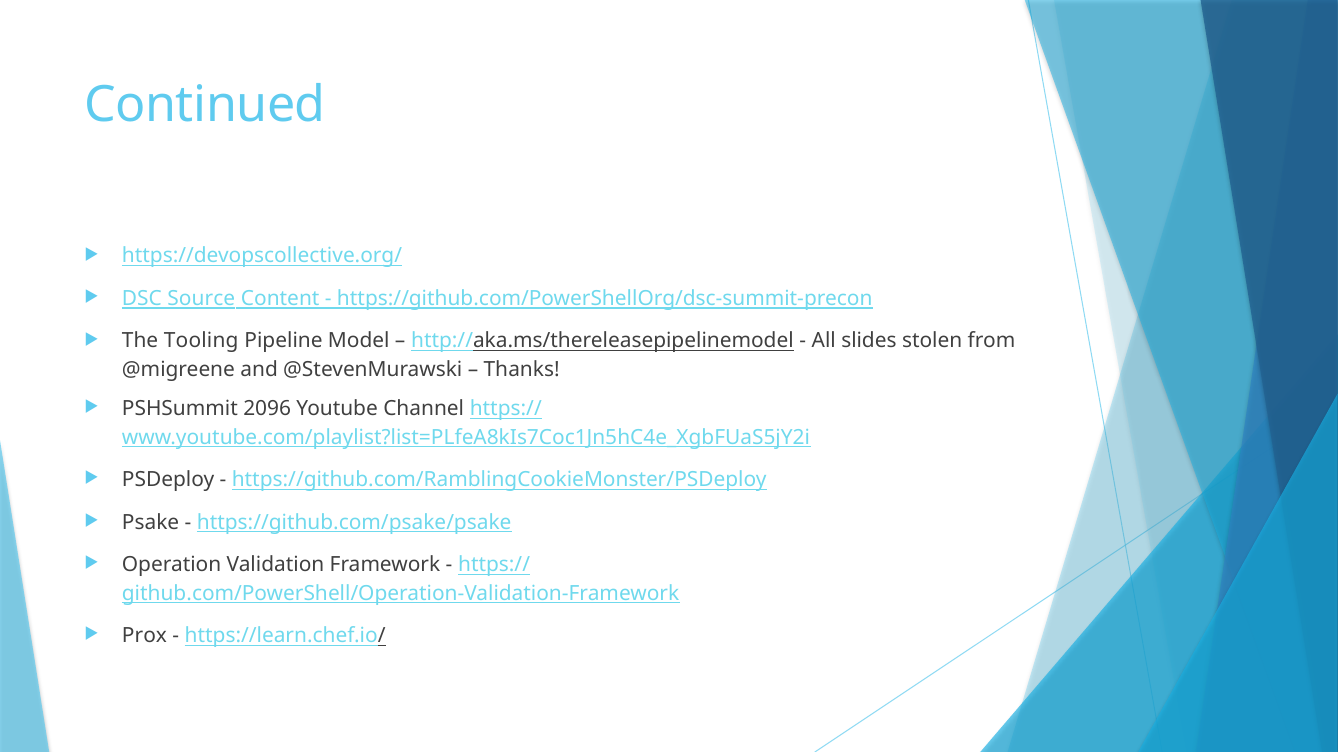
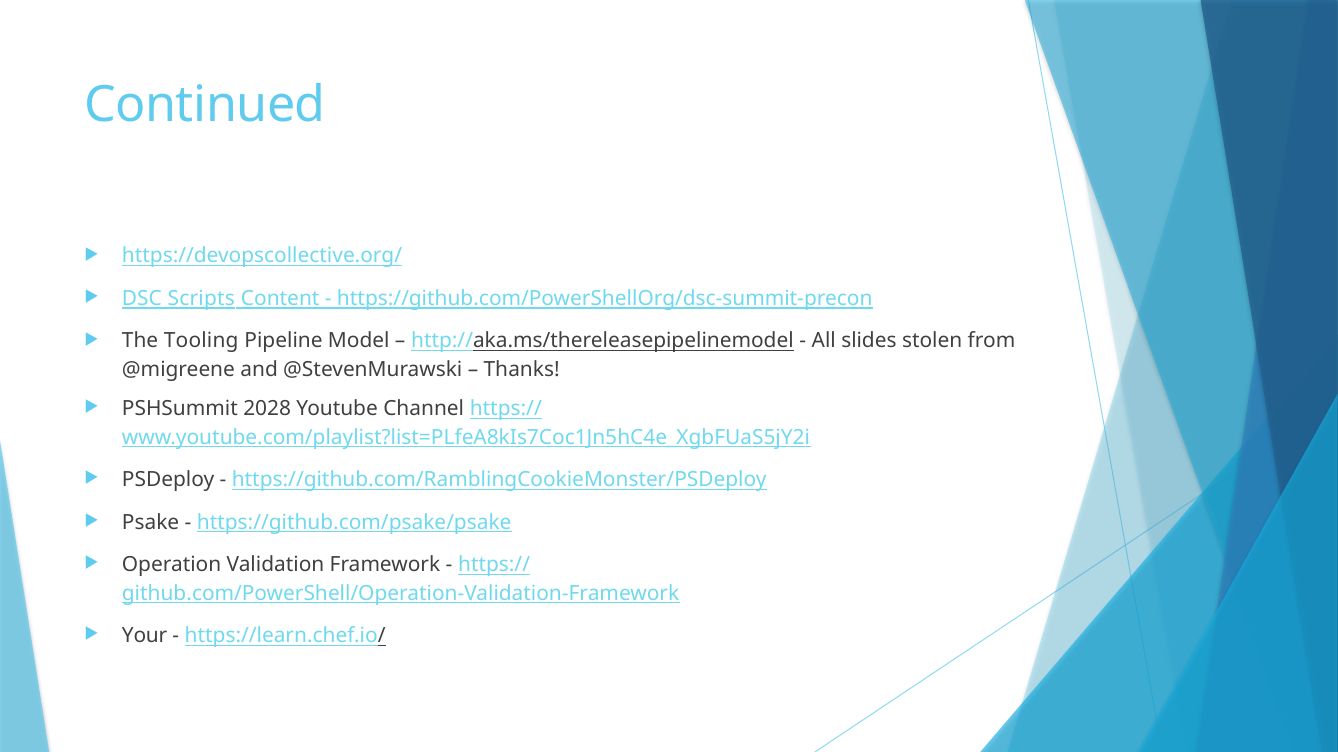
Source: Source -> Scripts (201, 299)
2096: 2096 -> 2028 (267, 409)
Prox: Prox -> Your (145, 636)
